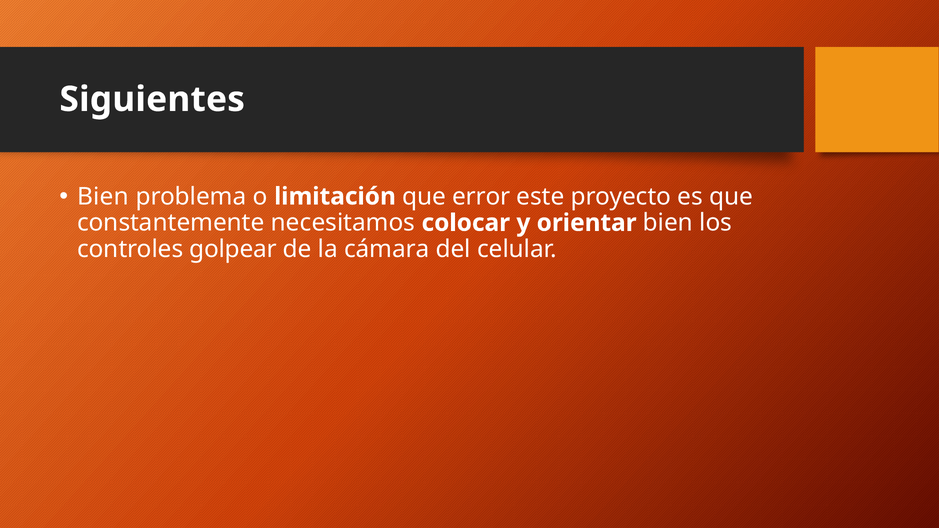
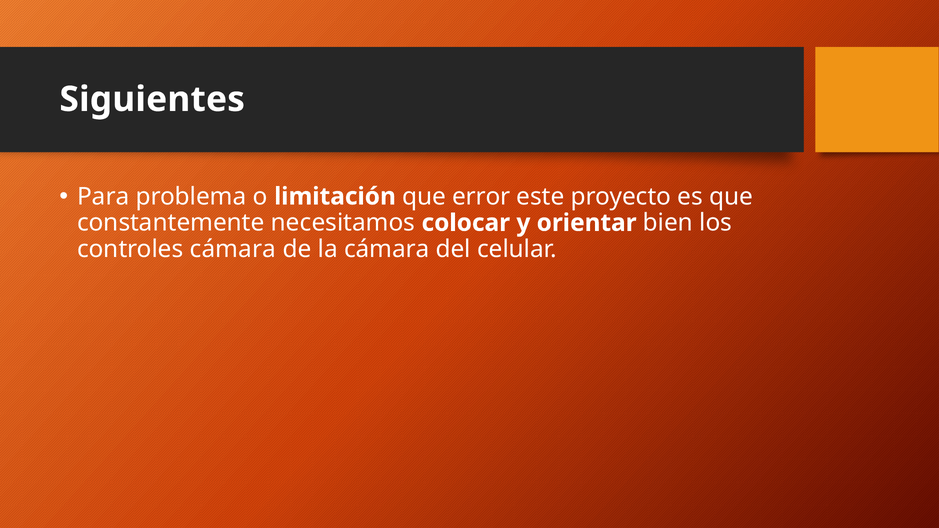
Bien: Bien -> Para (103, 197)
controles golpear: golpear -> cámara (233, 249)
